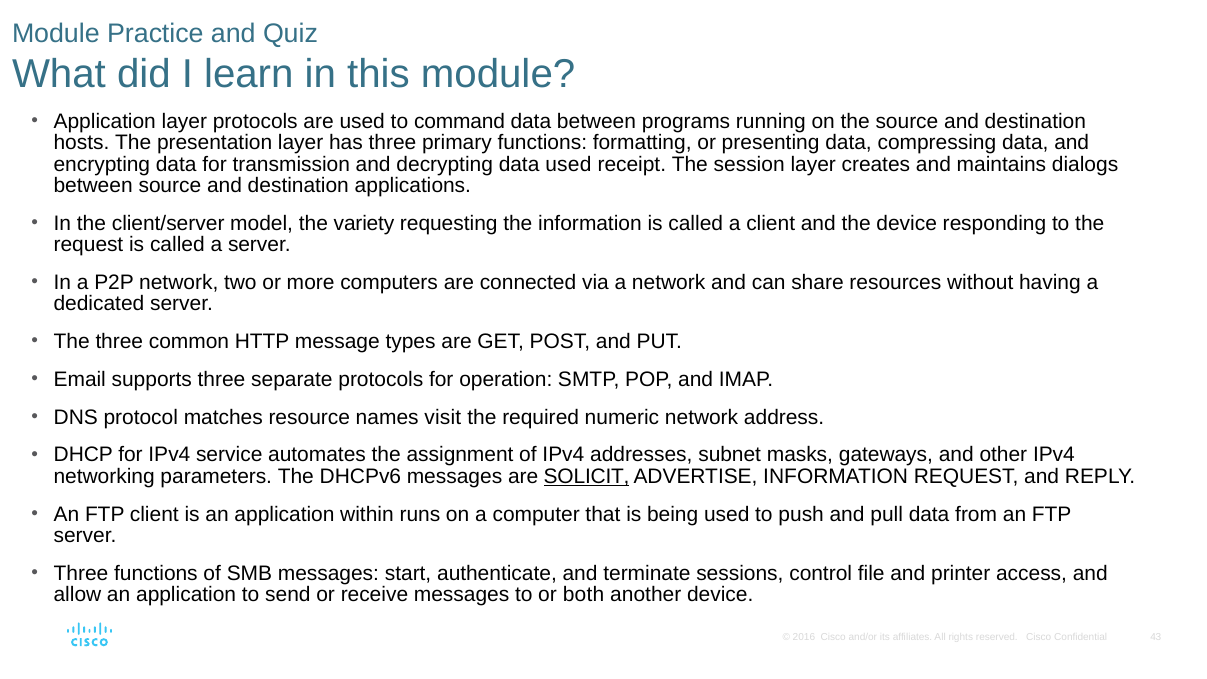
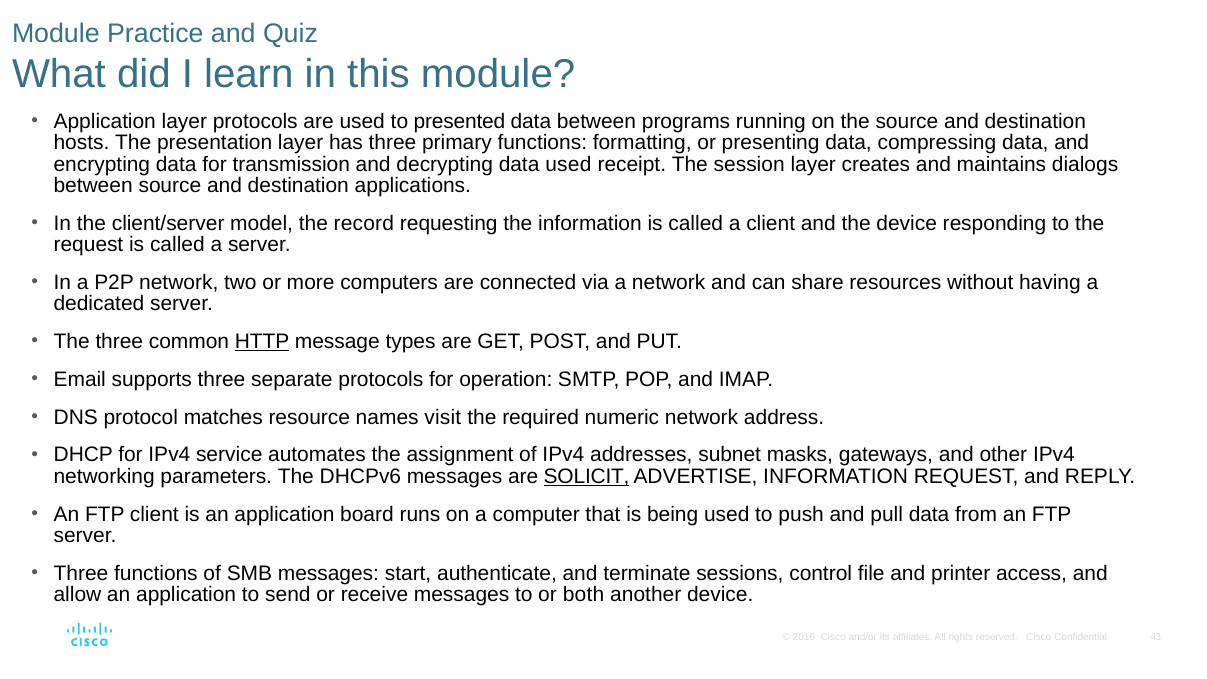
command: command -> presented (459, 122)
variety: variety -> record (364, 224)
HTTP underline: none -> present (262, 342)
within: within -> board (367, 514)
